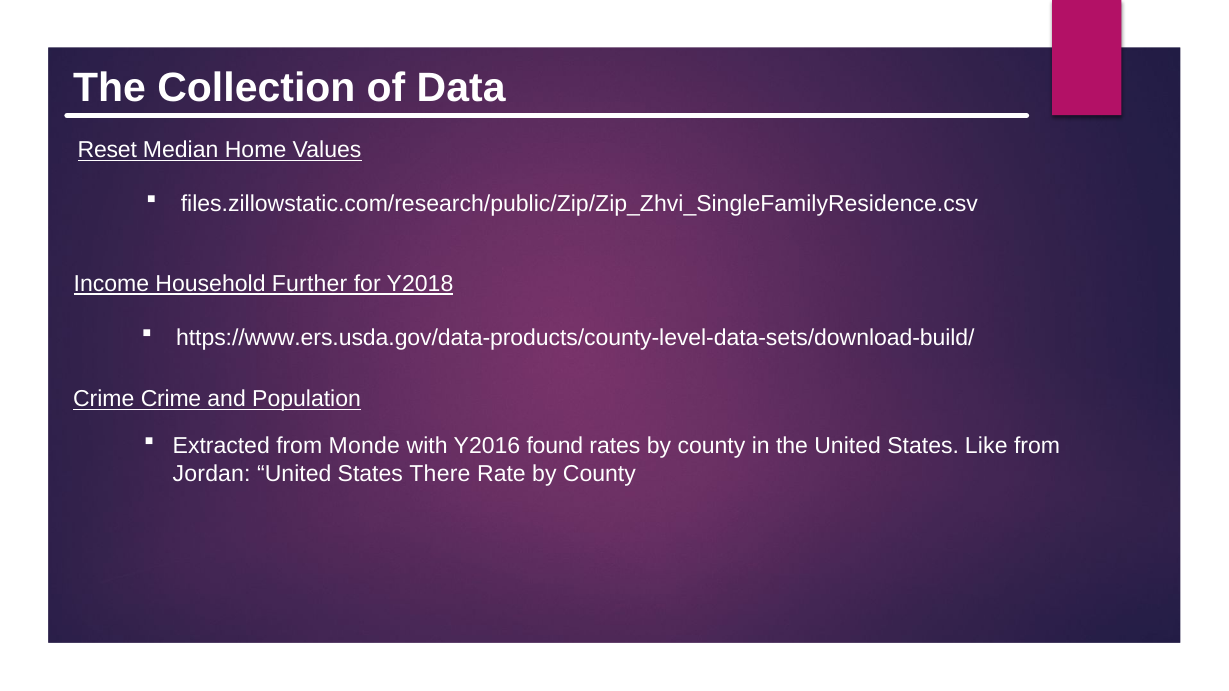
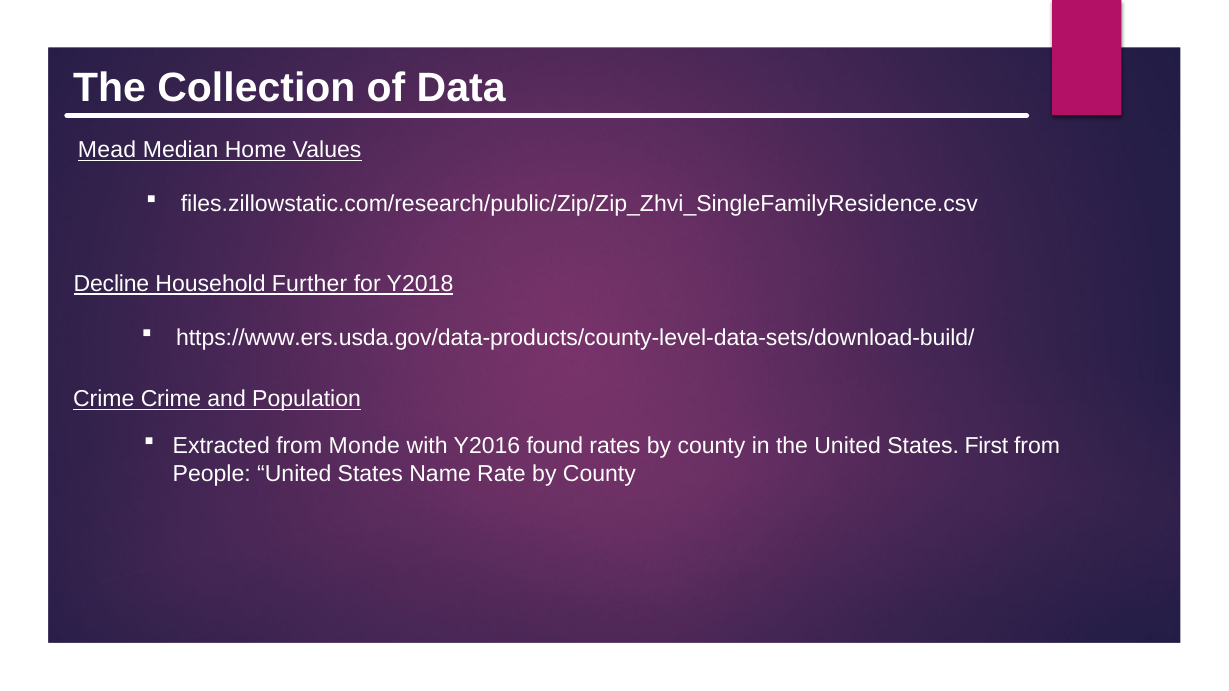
Reset: Reset -> Mead (107, 150)
Income: Income -> Decline (111, 284)
Like: Like -> First (986, 446)
Jordan: Jordan -> People (212, 474)
There: There -> Name (440, 474)
